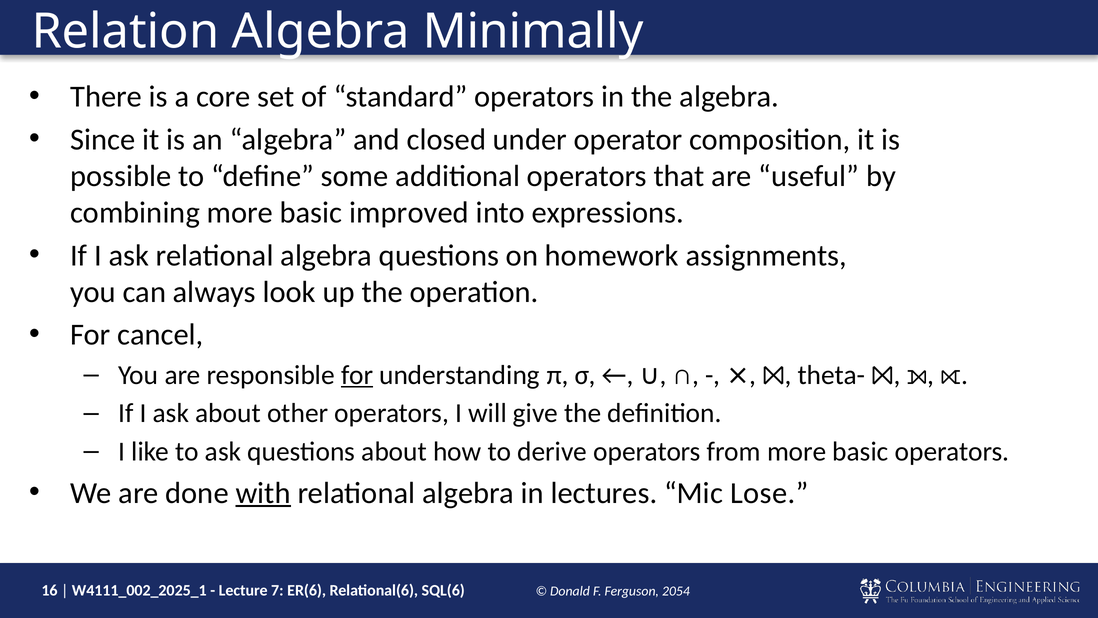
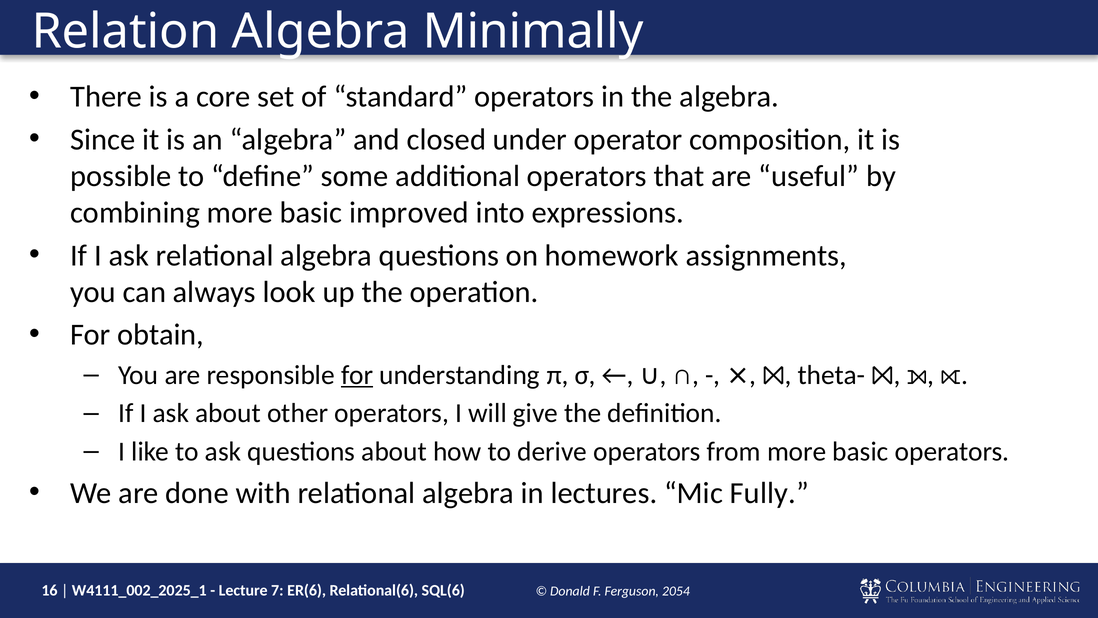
cancel: cancel -> obtain (161, 335)
with underline: present -> none (263, 493)
Lose: Lose -> Fully (769, 493)
